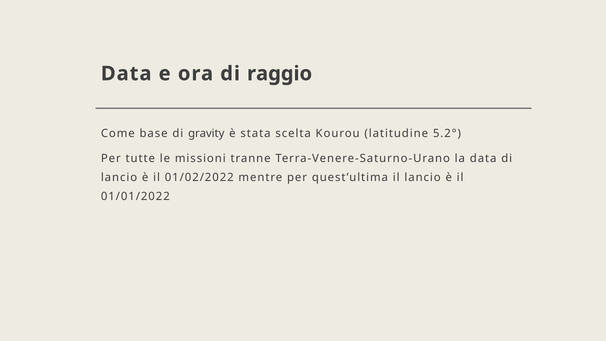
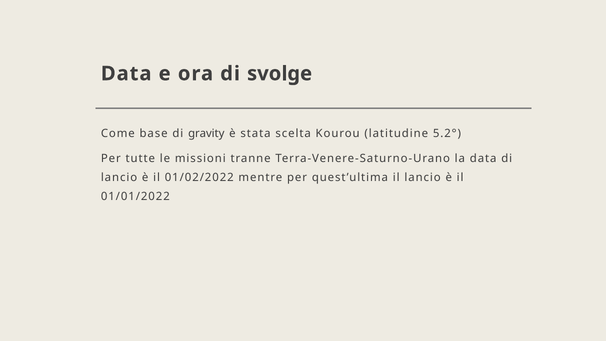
raggio: raggio -> svolge (280, 74)
